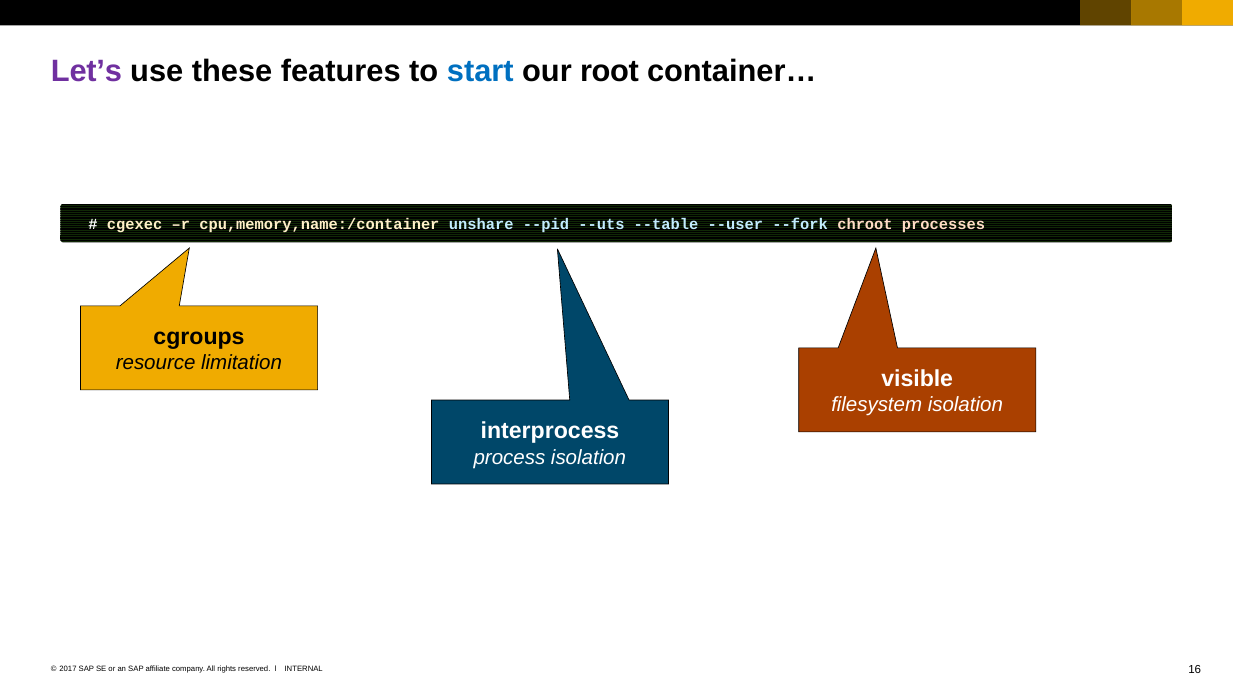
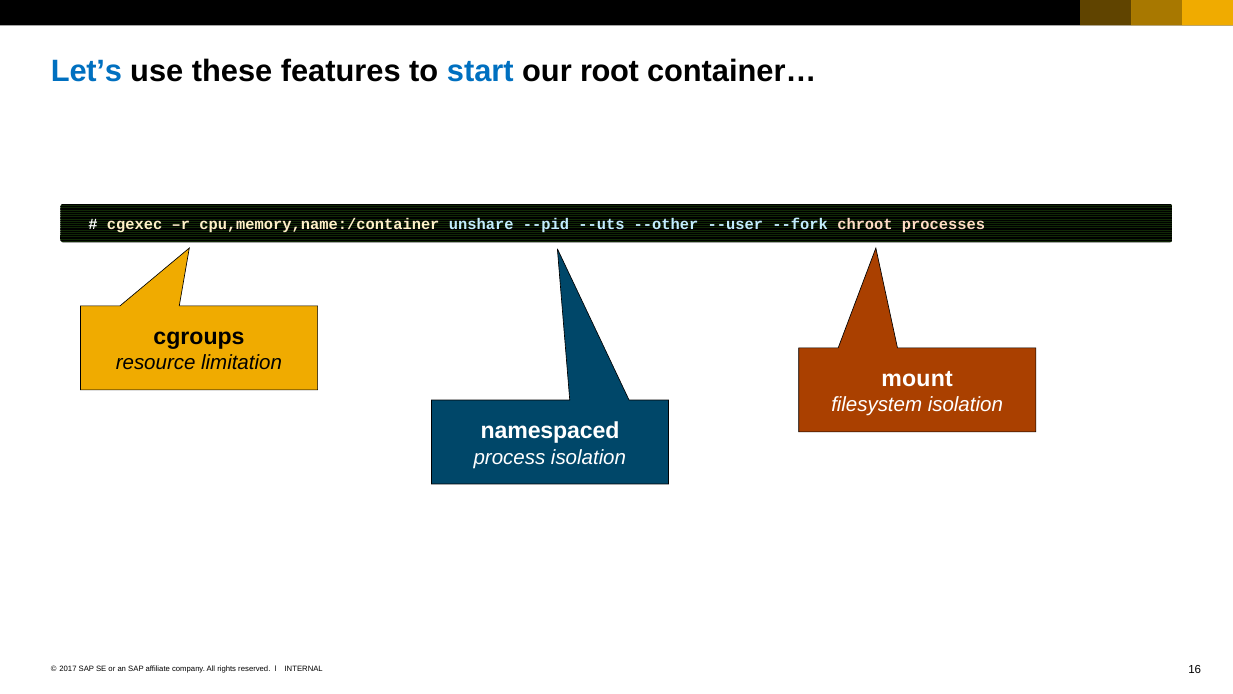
Let’s colour: purple -> blue (86, 72)
--table: --table -> --other (666, 224)
visible: visible -> mount (917, 379)
interprocess: interprocess -> namespaced (550, 431)
